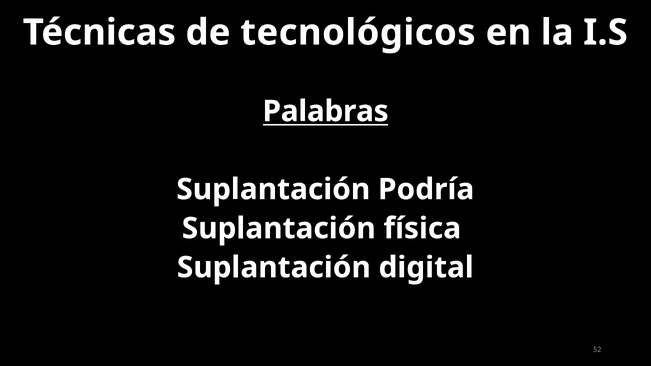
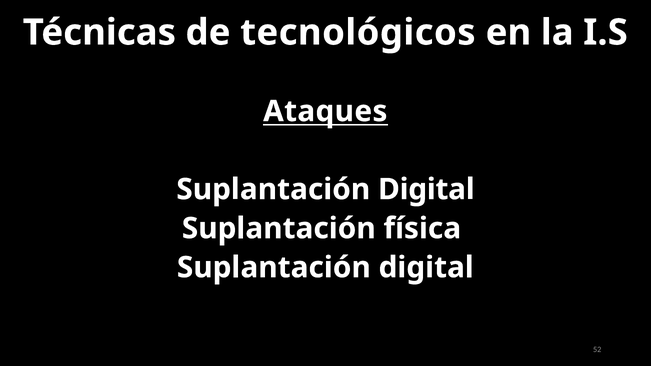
Palabras: Palabras -> Ataques (325, 111)
Podría: Podría -> Digital (426, 189)
